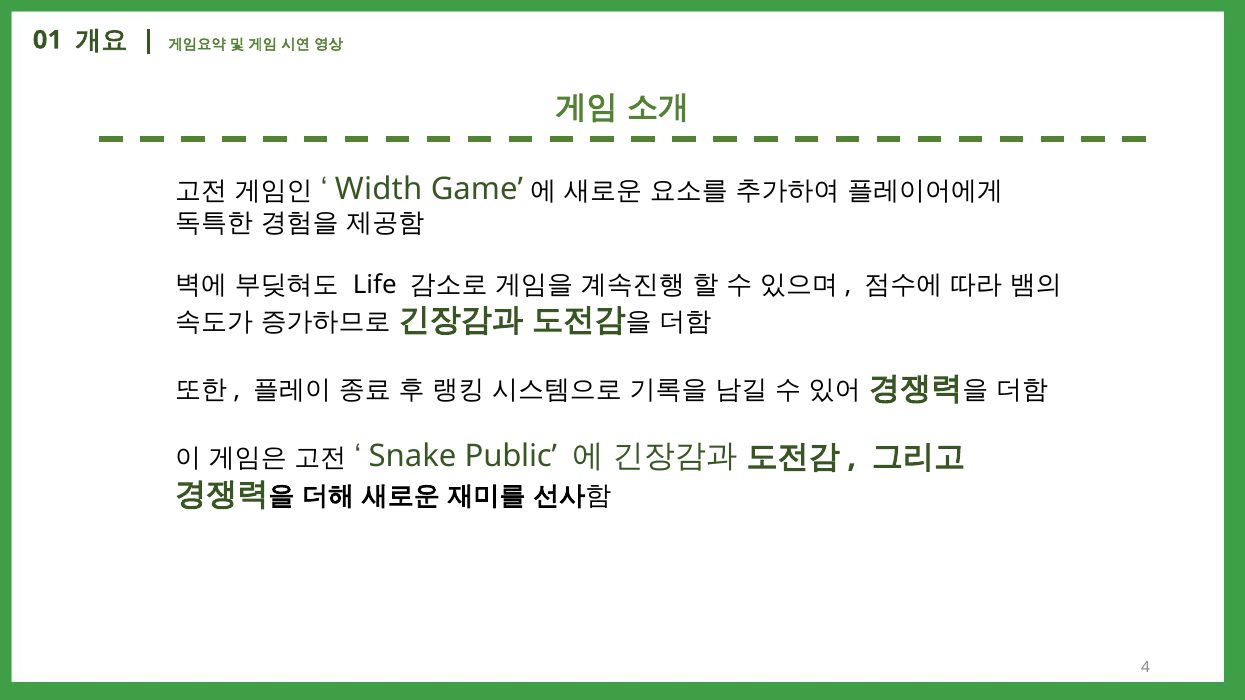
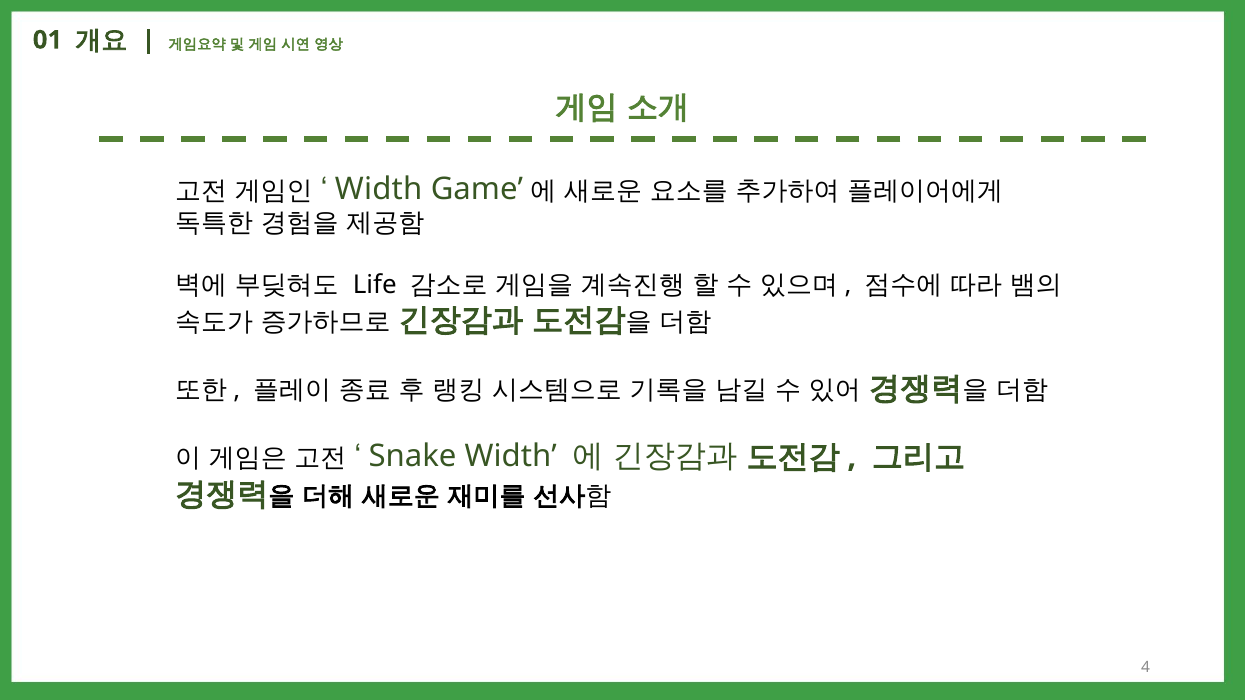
Snake Public: Public -> Width (511, 457)
